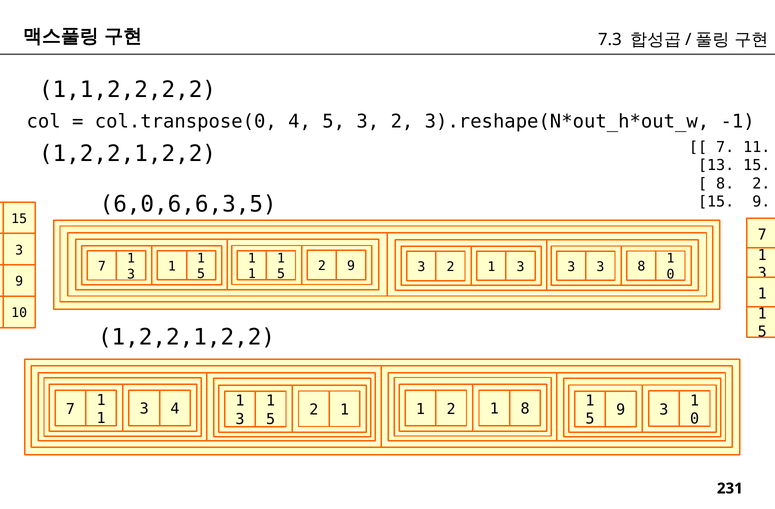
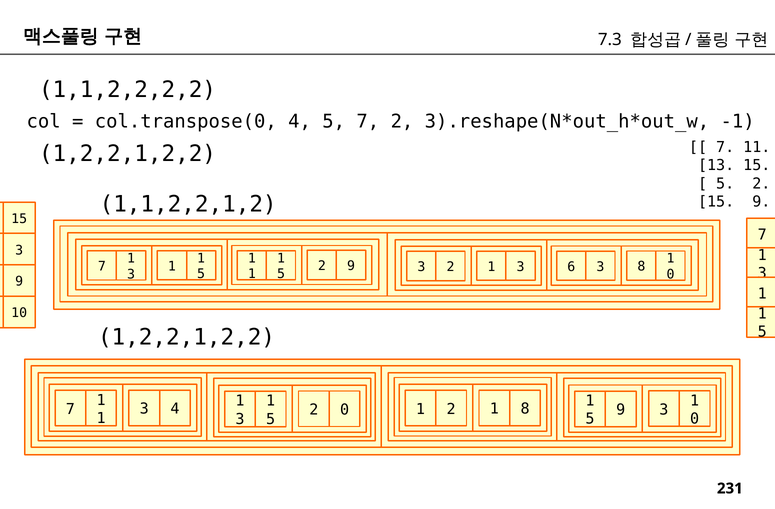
5 3: 3 -> 7 (368, 122)
8: 8 -> 5 (725, 184)
6,0,6,6,3,5: 6,0,6,6,3,5 -> 1,1,2,2,1,2 (188, 204)
1 3 3: 3 -> 6 (571, 267)
1: 1 -> 0 (345, 410)
